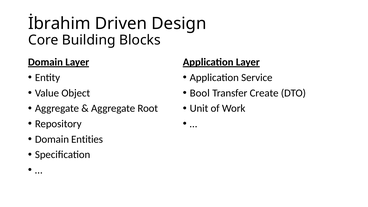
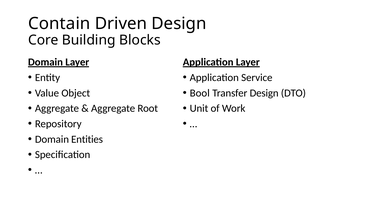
İbrahim: İbrahim -> Contain (59, 23)
Transfer Create: Create -> Design (264, 93)
